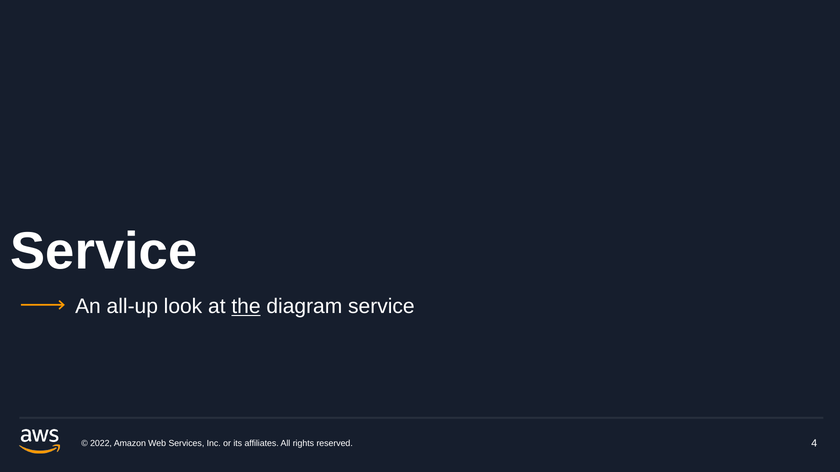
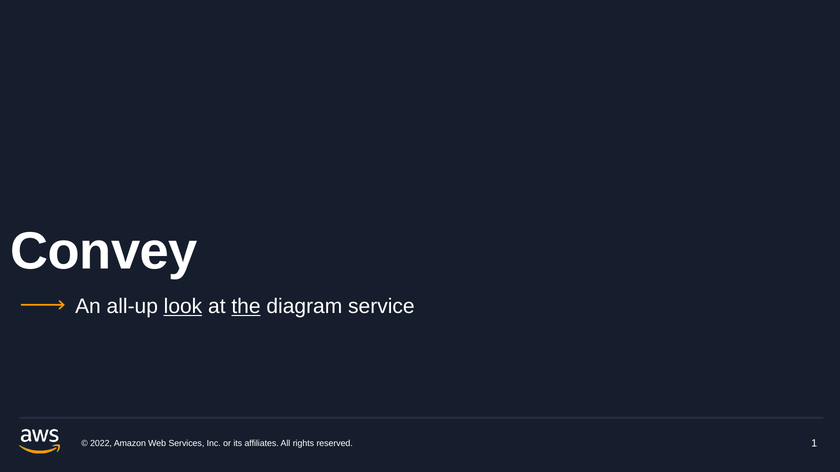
Service: Service -> Convey (104, 252)
look underline: none -> present (183, 307)
4: 4 -> 1 (814, 444)
